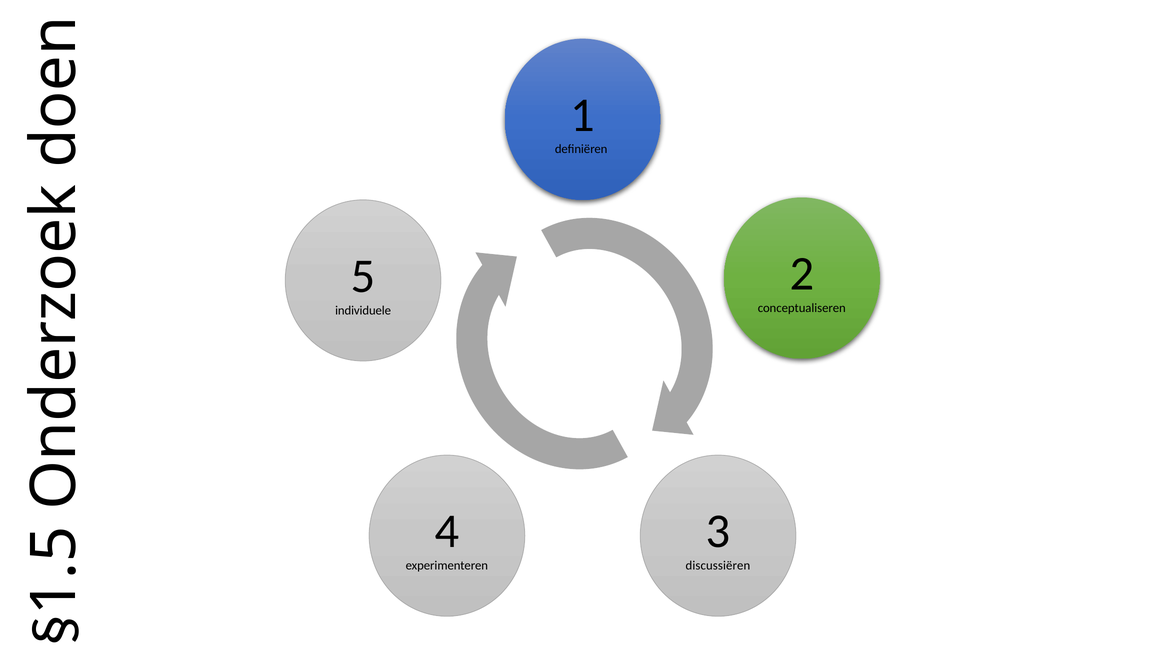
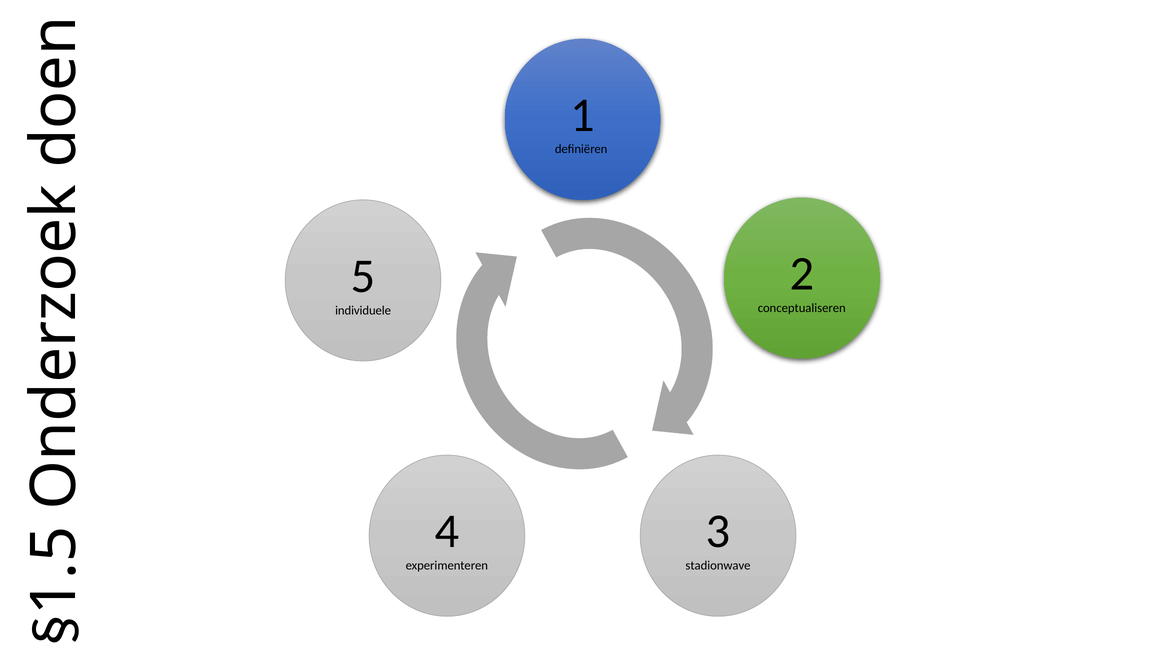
discussiëren: discussiëren -> stadionwave (718, 566)
